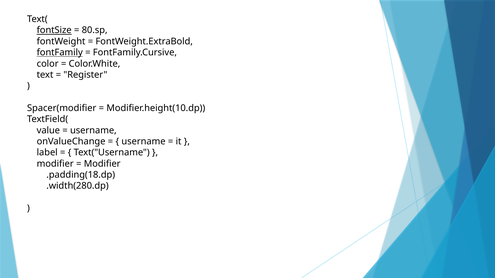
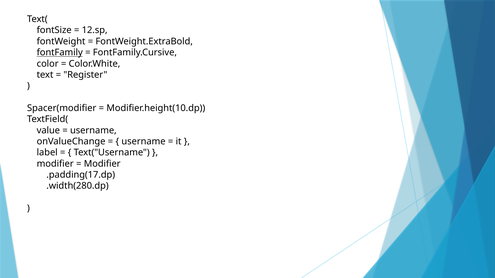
fontSize underline: present -> none (54, 30)
80.sp: 80.sp -> 12.sp (95, 30)
.padding(18.dp: .padding(18.dp -> .padding(17.dp (81, 175)
